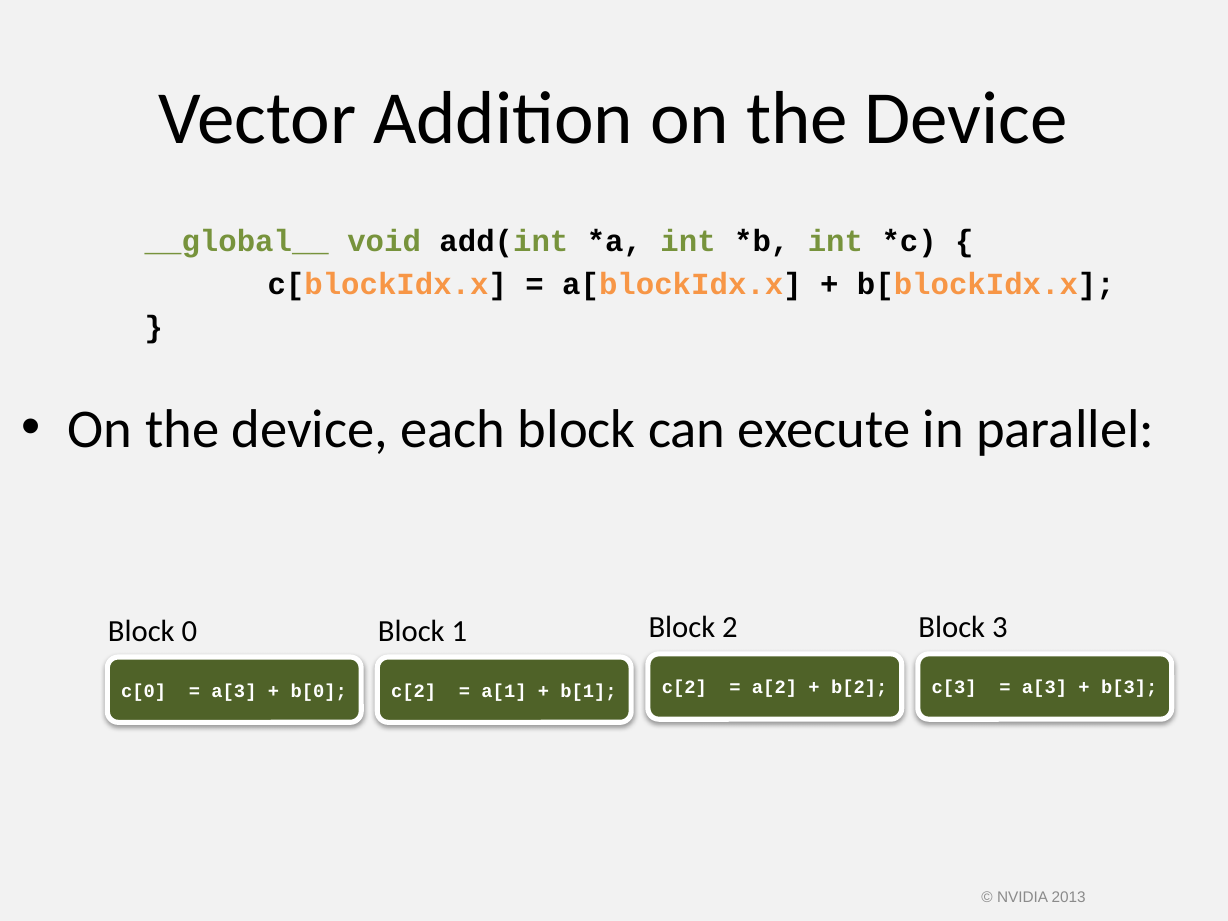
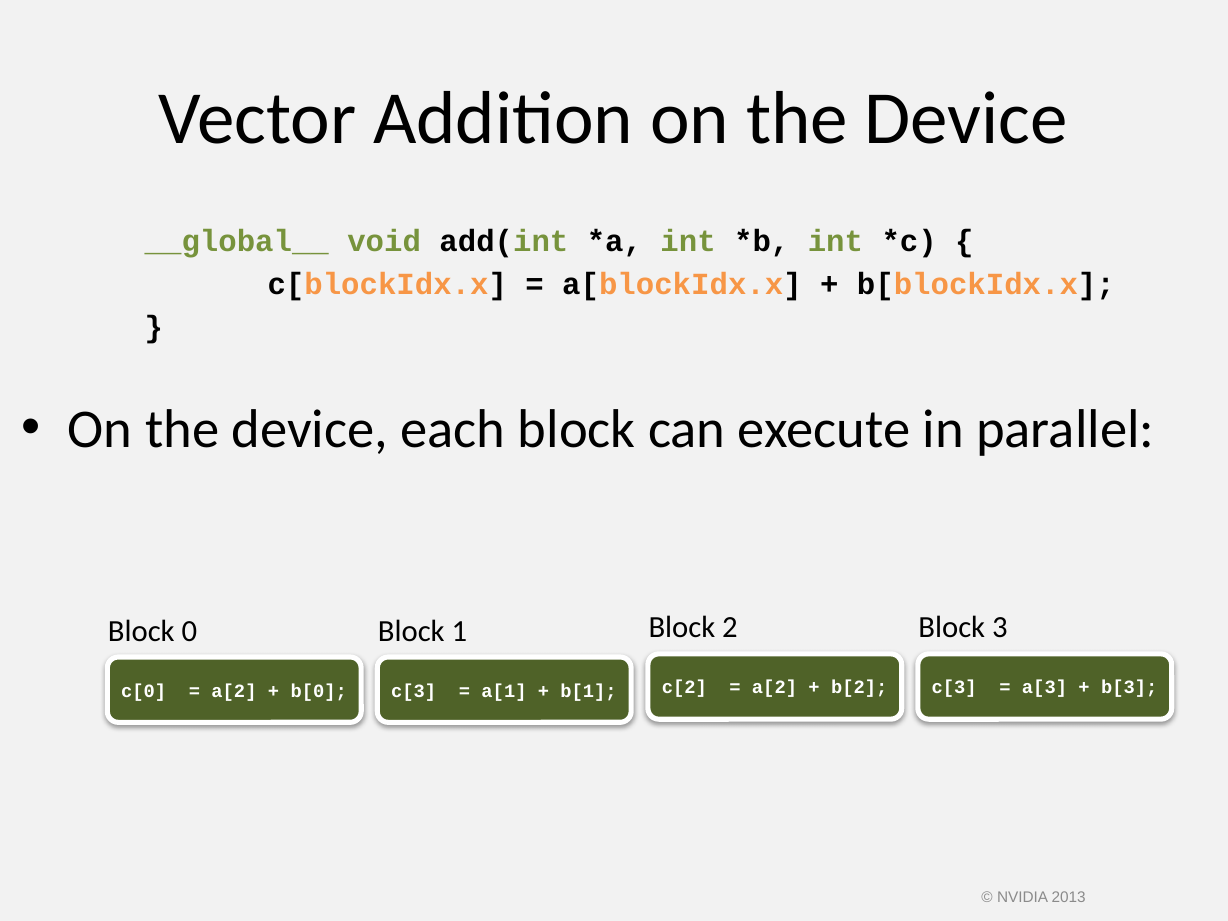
a[3: a[3 -> a[2 (234, 691)
b[0 c[2: c[2 -> c[3 (414, 691)
